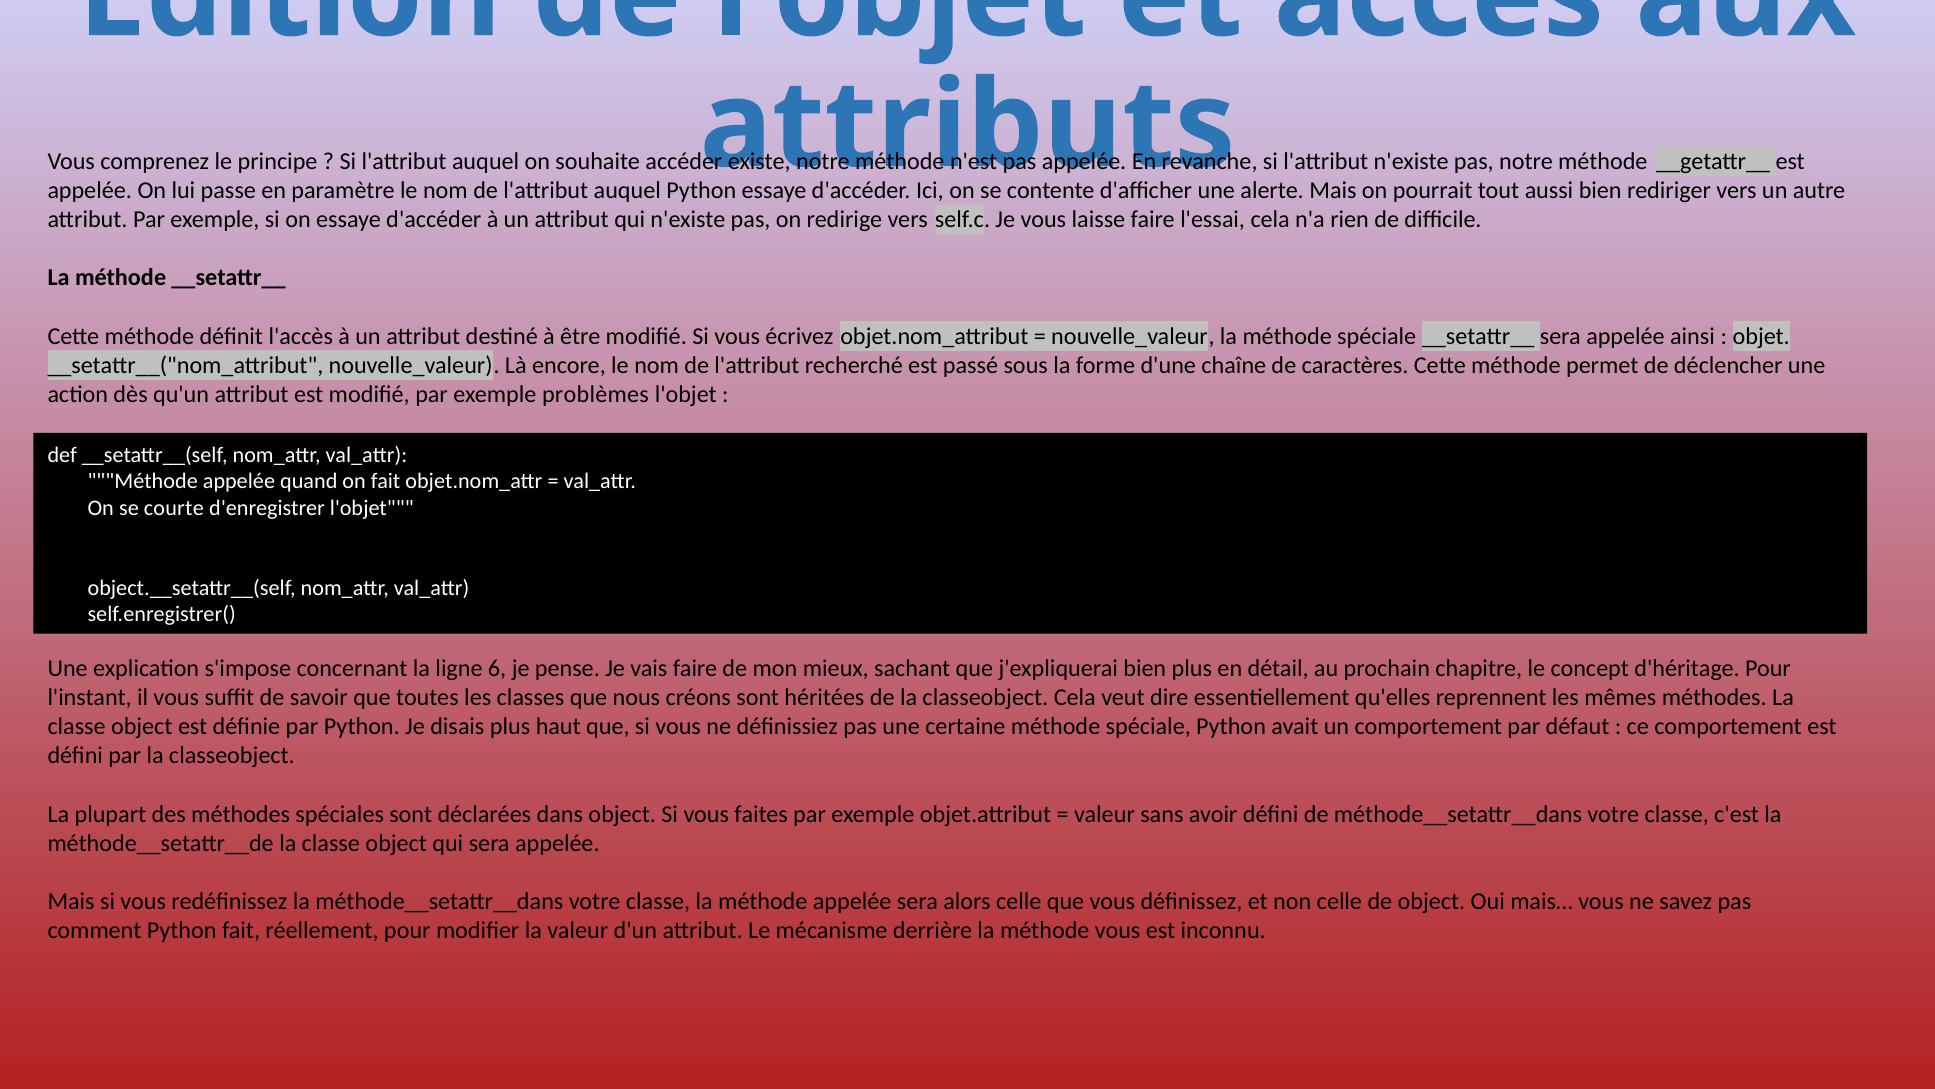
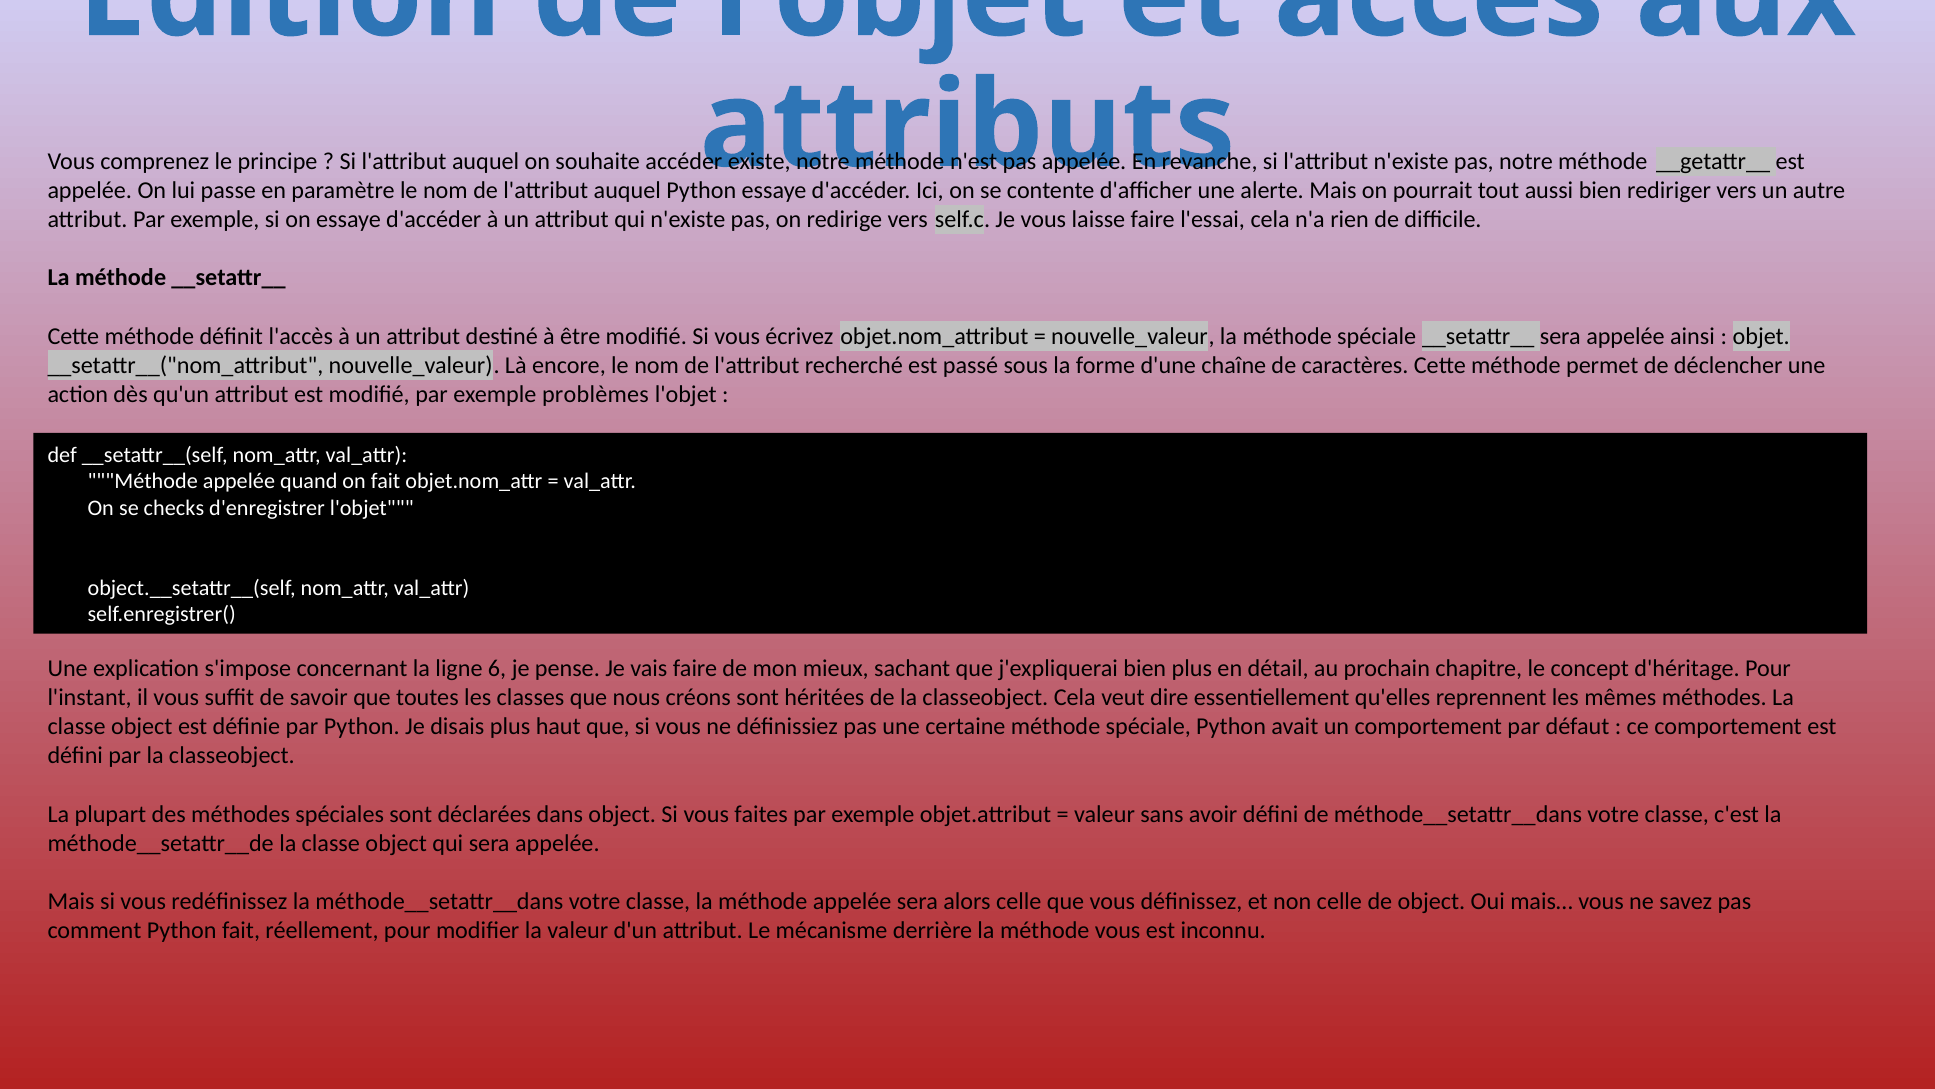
courte: courte -> checks (174, 508)
